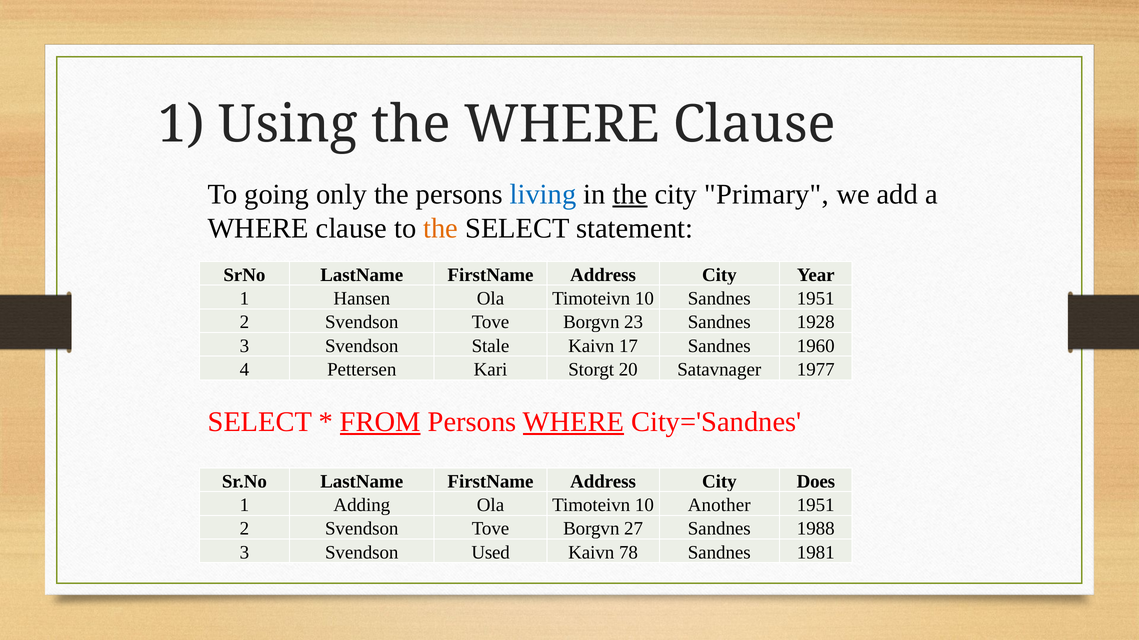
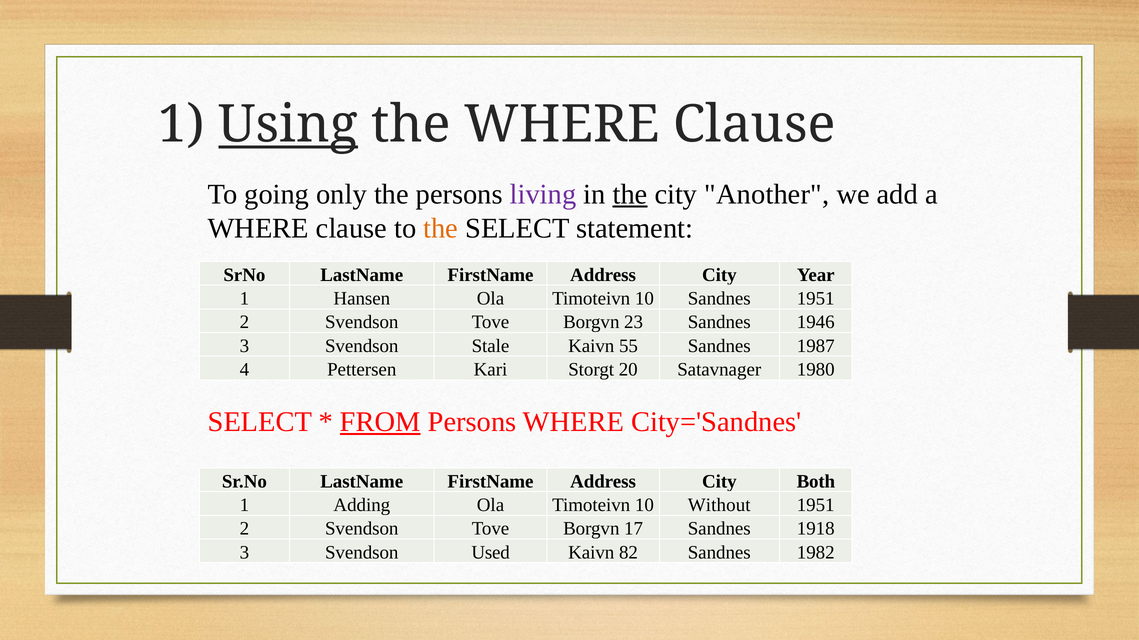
Using underline: none -> present (288, 125)
living colour: blue -> purple (543, 194)
Primary: Primary -> Another (767, 194)
1928: 1928 -> 1946 (816, 322)
17: 17 -> 55 (629, 346)
1960: 1960 -> 1987 (816, 346)
1977: 1977 -> 1980 (816, 370)
WHERE underline: present -> none (574, 422)
Does: Does -> Both (816, 482)
Another: Another -> Without (719, 506)
27: 27 -> 17 (634, 529)
1988: 1988 -> 1918 (816, 529)
78: 78 -> 82 (629, 553)
1981: 1981 -> 1982 (816, 553)
